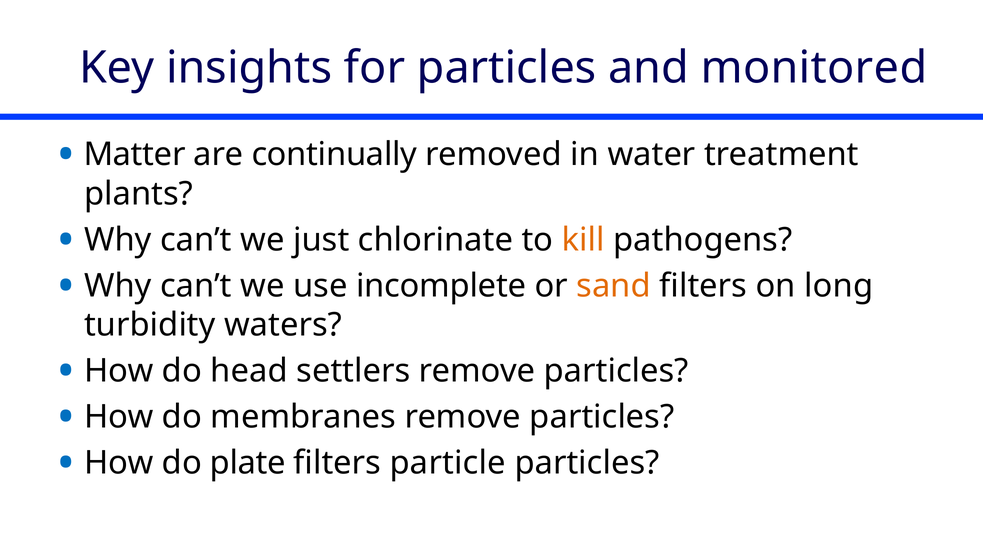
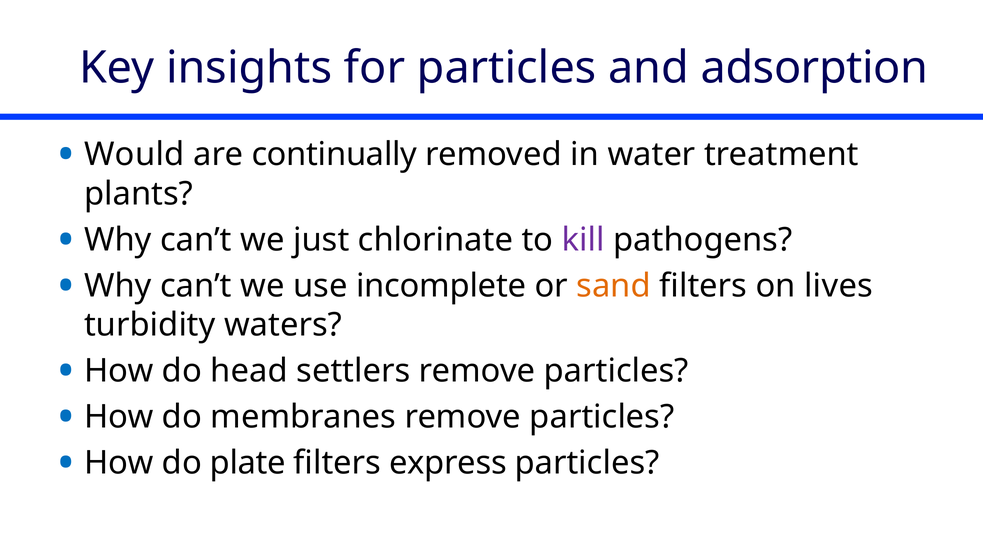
monitored: monitored -> adsorption (814, 68)
Matter: Matter -> Would (134, 155)
kill colour: orange -> purple (583, 240)
long: long -> lives (839, 286)
particle: particle -> express (448, 463)
